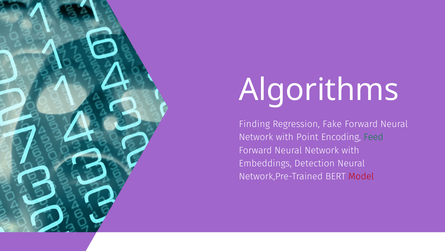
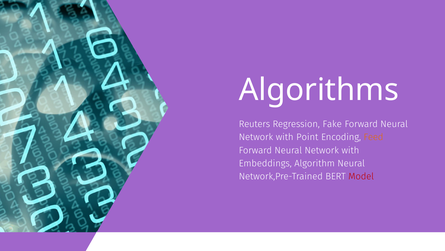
Finding: Finding -> Reuters (254, 124)
Feed colour: green -> orange (373, 137)
Detection: Detection -> Algorithm (315, 163)
